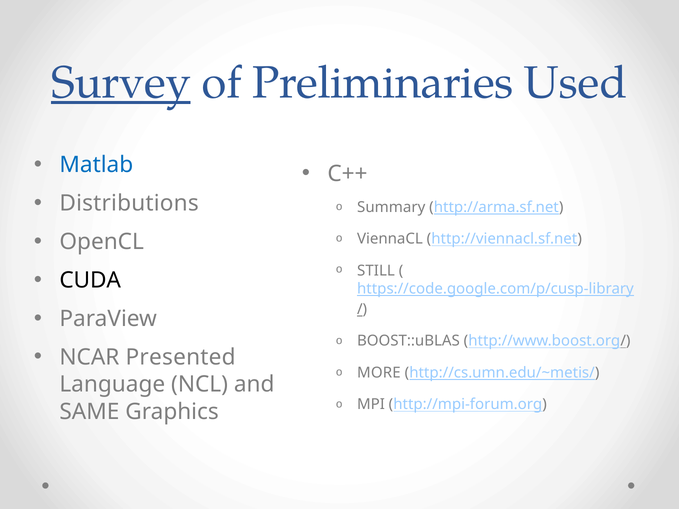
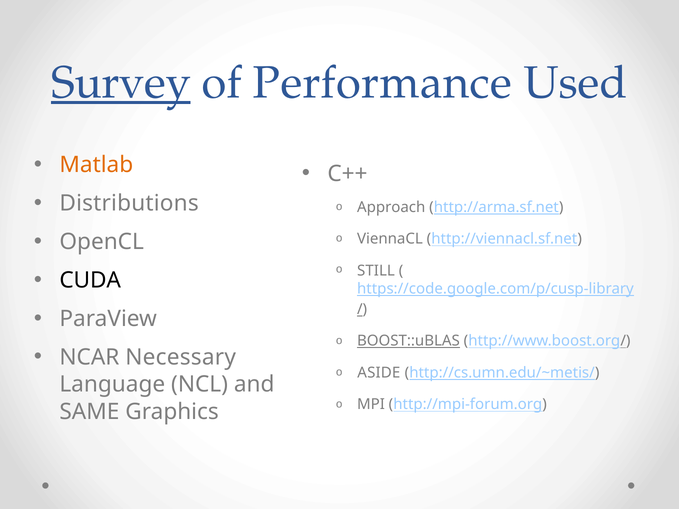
Preliminaries: Preliminaries -> Performance (382, 83)
Matlab colour: blue -> orange (96, 165)
Summary: Summary -> Approach (391, 207)
BOOST::uBLAS underline: none -> present (408, 341)
Presented: Presented -> Necessary (181, 357)
MORE: MORE -> ASIDE (379, 373)
